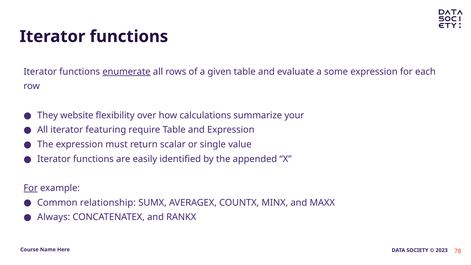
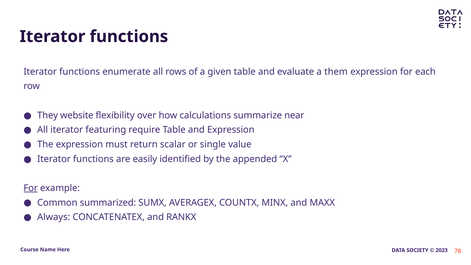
enumerate underline: present -> none (127, 72)
some: some -> them (336, 72)
your: your -> near (294, 115)
relationship: relationship -> summarized (108, 203)
